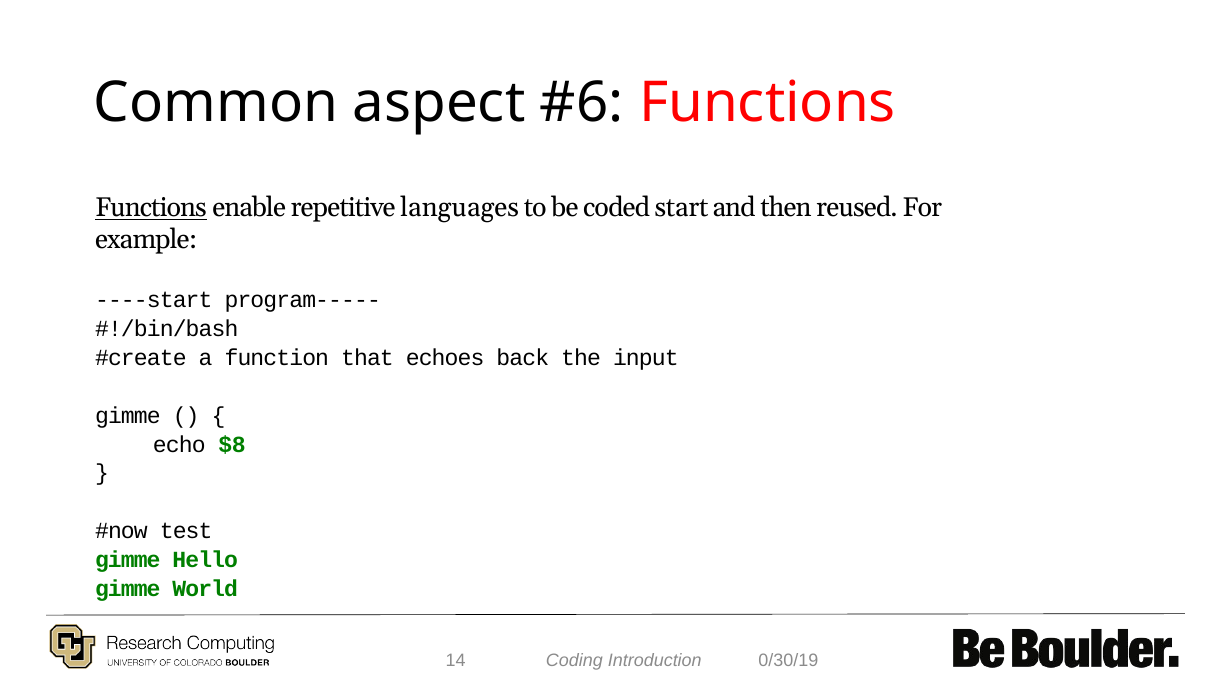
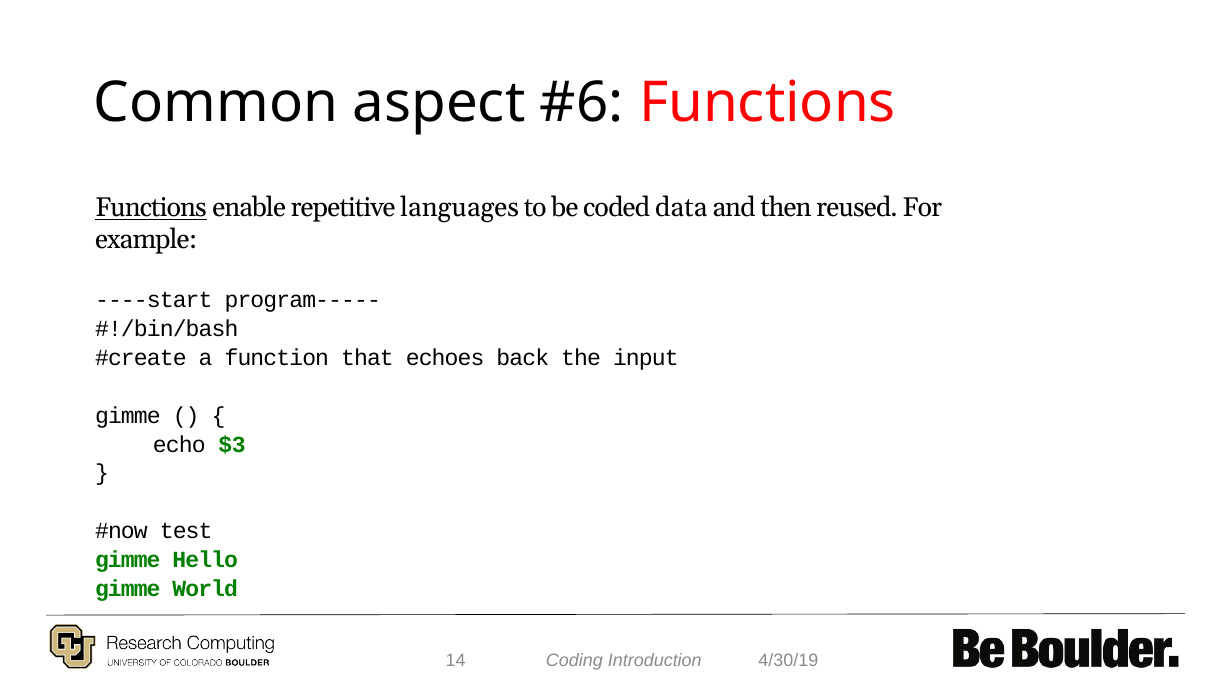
start: start -> data (681, 207)
$8: $8 -> $3 (232, 445)
0/30/19: 0/30/19 -> 4/30/19 (788, 661)
